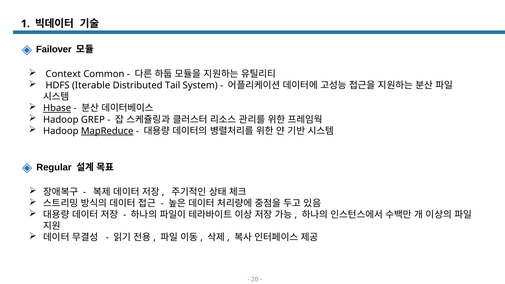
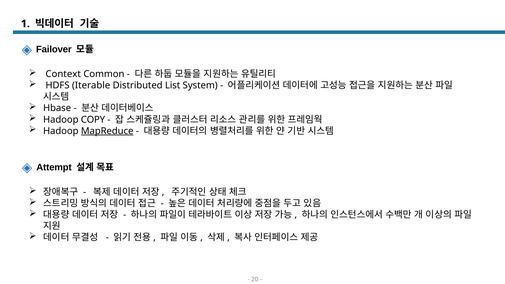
Tail: Tail -> List (173, 85)
Hbase underline: present -> none (57, 108)
GREP: GREP -> COPY (93, 120)
Regular: Regular -> Attempt (54, 168)
